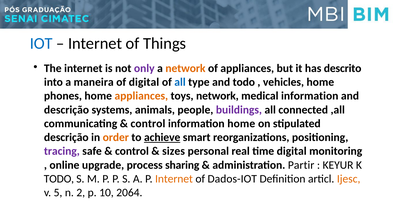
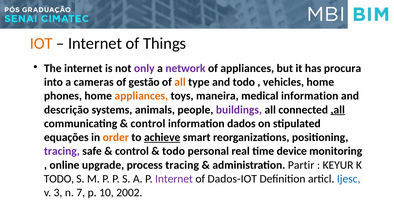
IOT colour: blue -> orange (41, 43)
network colour: orange -> purple (185, 68)
descrito: descrito -> procura (343, 68)
maneira: maneira -> cameras (94, 82)
of digital: digital -> gestão (144, 82)
all colour: blue -> orange (180, 82)
toys network: network -> maneira (217, 96)
,all underline: none -> present (338, 110)
information home: home -> dados (241, 123)
descrição: descrição -> equações (66, 137)
sizes: sizes -> todo (174, 151)
time digital: digital -> device (292, 151)
process sharing: sharing -> tracing (182, 165)
Internet colour: orange -> purple (174, 179)
Ijesc colour: orange -> blue (349, 179)
5: 5 -> 3 (58, 192)
2: 2 -> 7 (81, 192)
2064: 2064 -> 2002 (129, 192)
